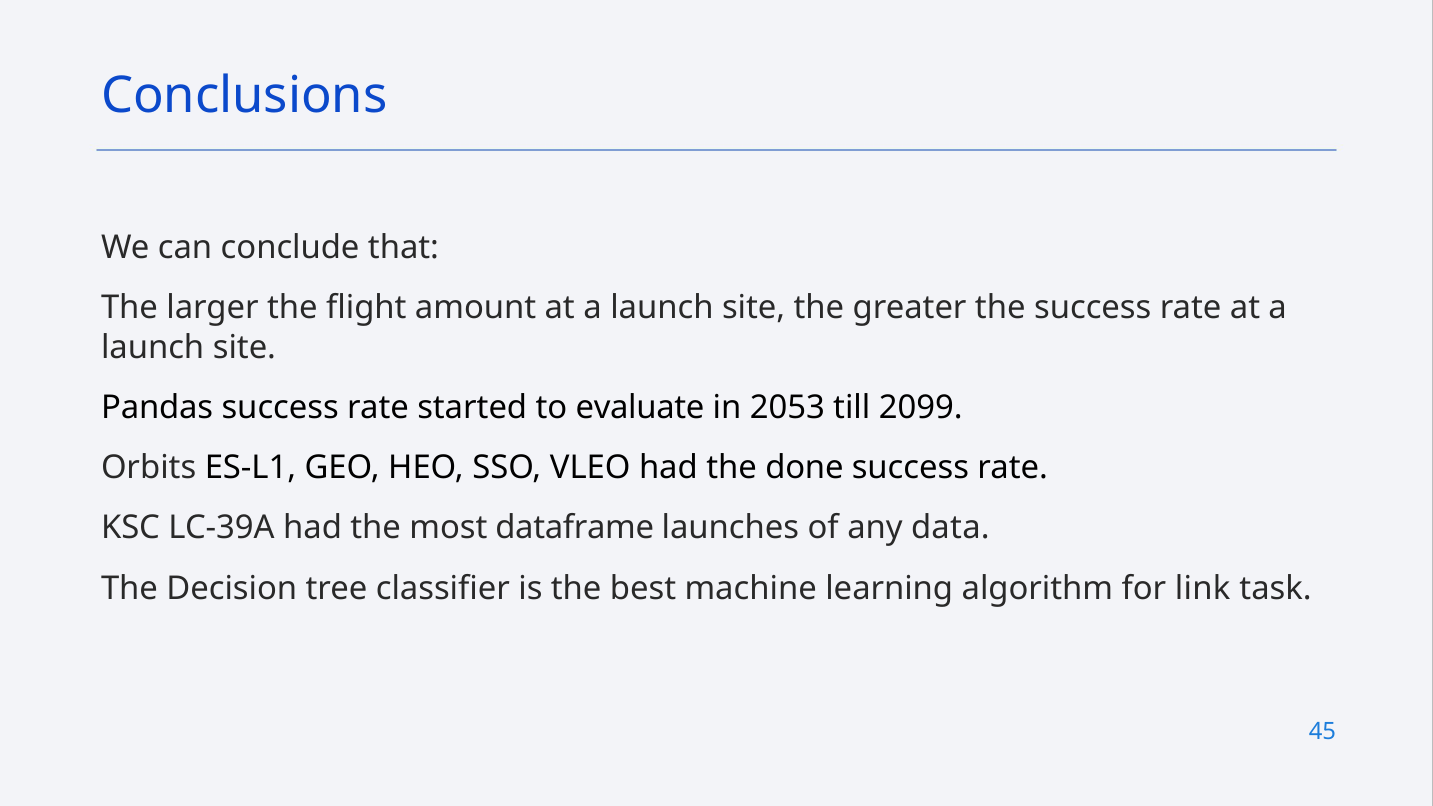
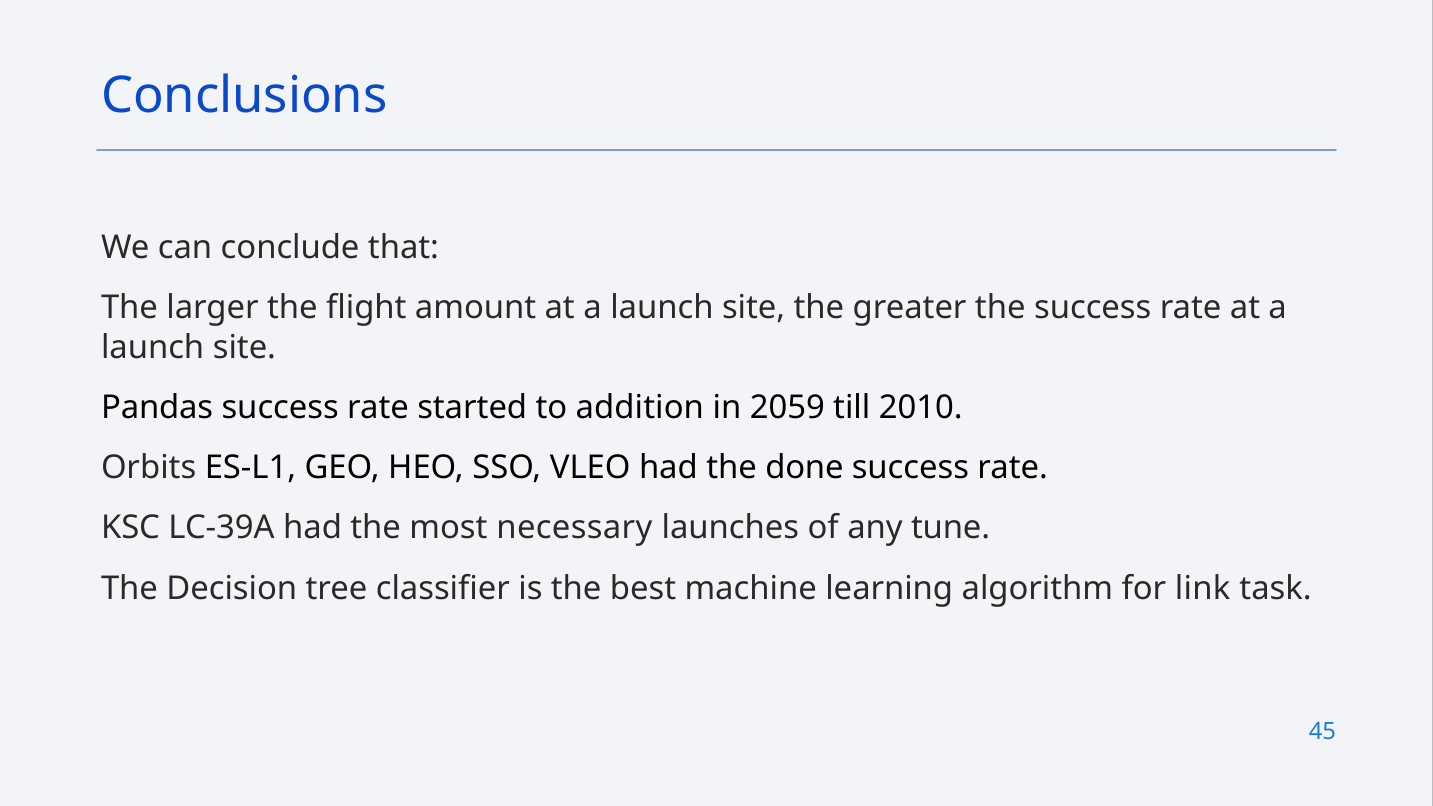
evaluate: evaluate -> addition (640, 407)
2053: 2053 -> 2059 (787, 407)
2099: 2099 -> 2010 (921, 407)
dataframe: dataframe -> necessary (574, 528)
data: data -> tune (951, 528)
